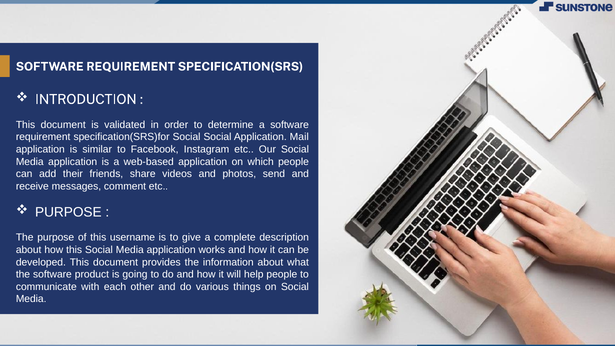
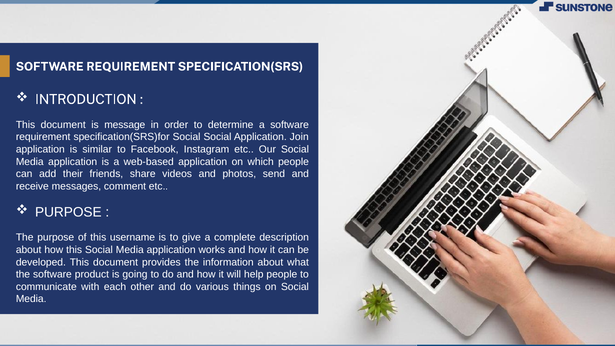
validated: validated -> message (125, 125)
Mail: Mail -> Join (299, 137)
